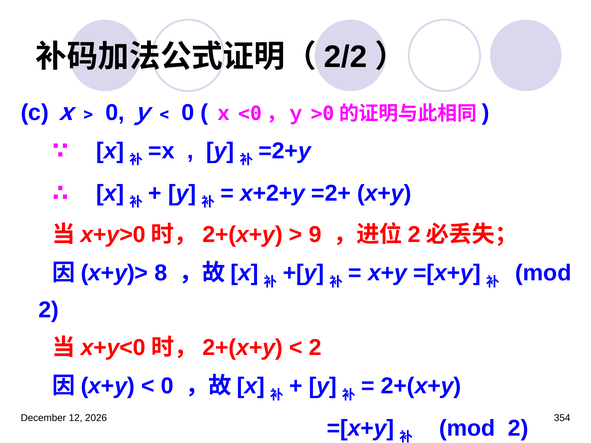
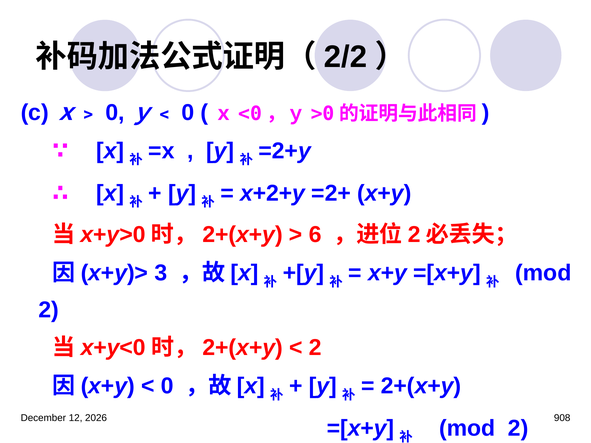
9: 9 -> 6 (315, 235)
8: 8 -> 3 (161, 273)
354: 354 -> 908 (562, 418)
